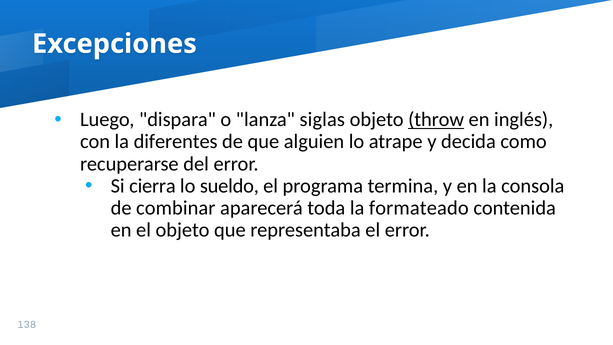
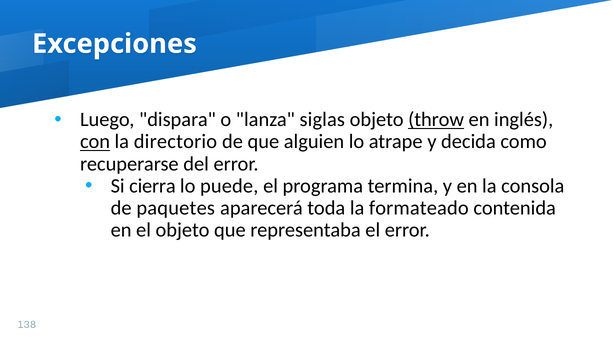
con underline: none -> present (95, 142)
diferentes: diferentes -> directorio (175, 142)
sueldo: sueldo -> puede (229, 186)
combinar: combinar -> paquetes (176, 208)
